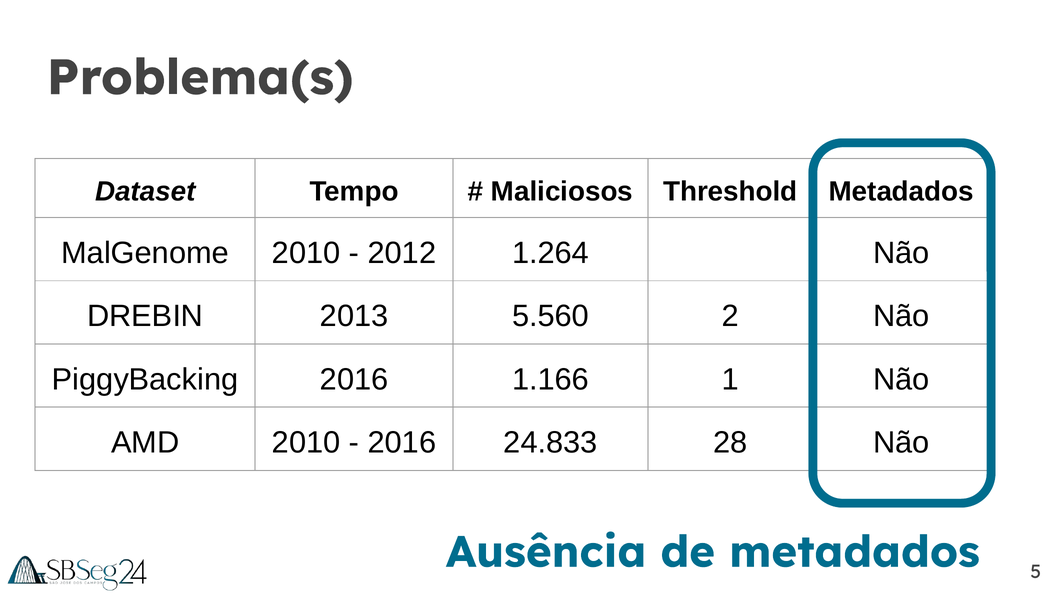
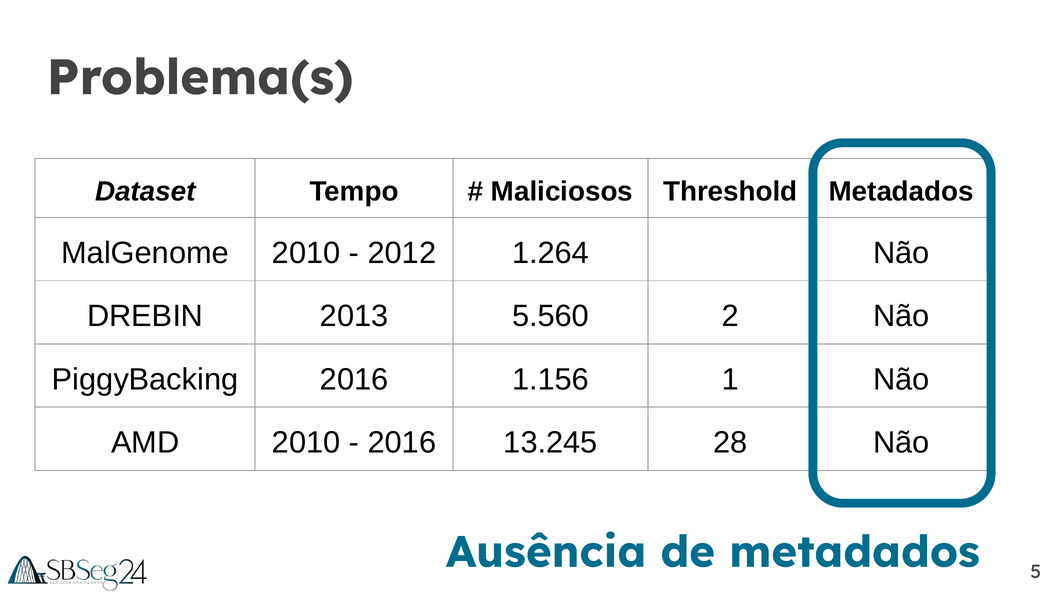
1.166: 1.166 -> 1.156 (551, 379)
24.833: 24.833 -> 13.245 (550, 443)
